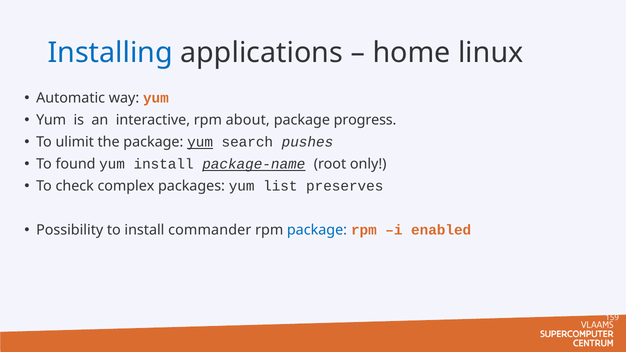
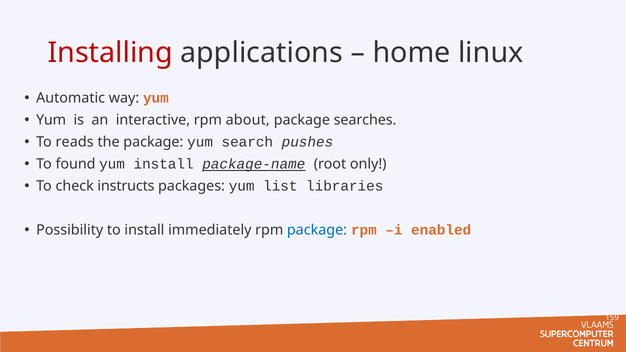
Installing colour: blue -> red (110, 53)
progress: progress -> searches (365, 120)
ulimit: ulimit -> reads (75, 142)
yum underline: present -> none (200, 142)
complex: complex -> instructs (126, 186)
preserves: preserves -> libraries (345, 186)
commander: commander -> immediately (210, 230)
